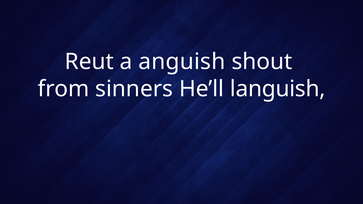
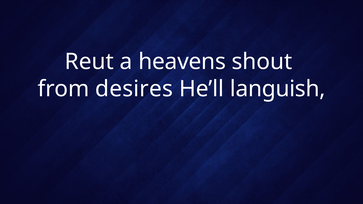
anguish: anguish -> heavens (182, 62)
sinners: sinners -> desires (134, 89)
